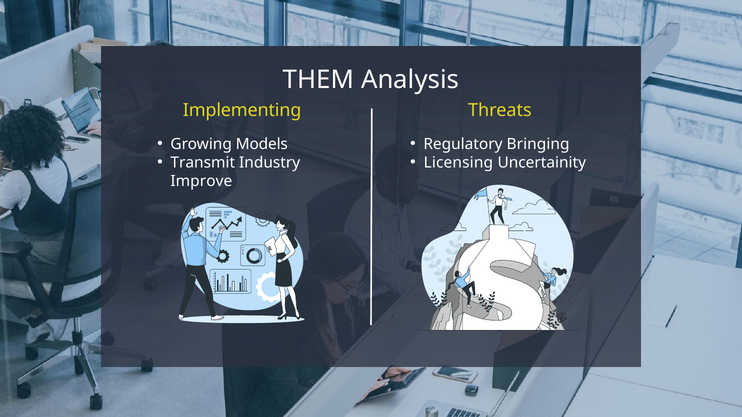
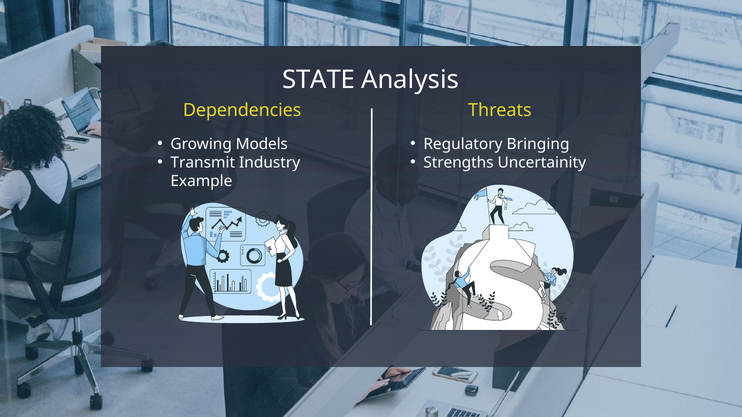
THEM: THEM -> STATE (319, 80)
Implementing: Implementing -> Dependencies (242, 110)
Licensing: Licensing -> Strengths (458, 163)
Improve: Improve -> Example (201, 181)
